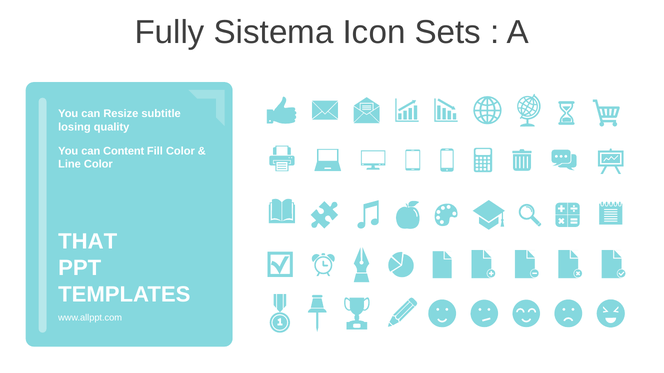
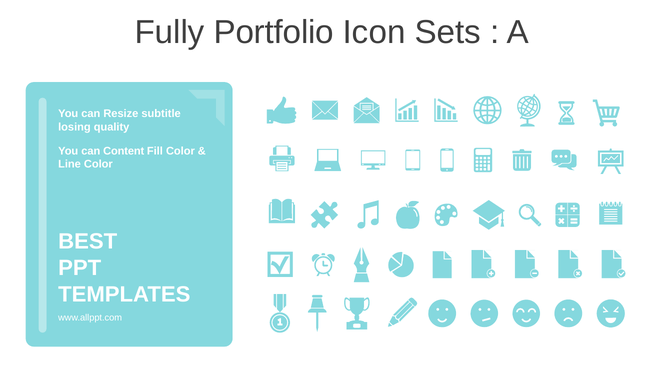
Sistema: Sistema -> Portfolio (274, 32)
THAT: THAT -> BEST (88, 242)
